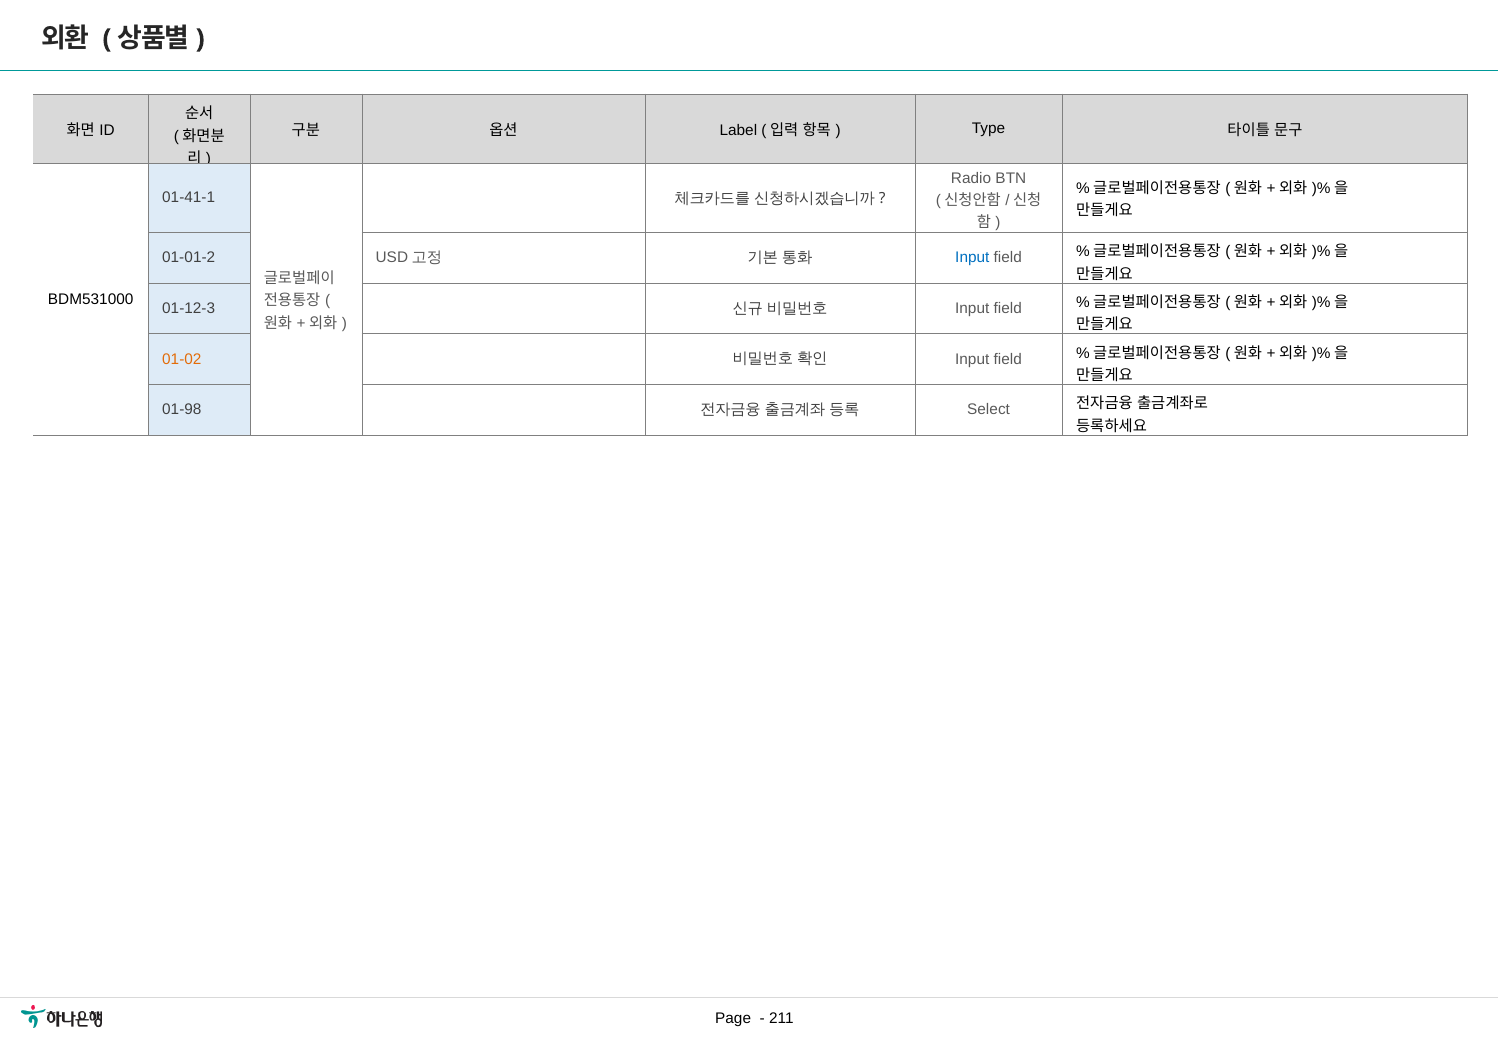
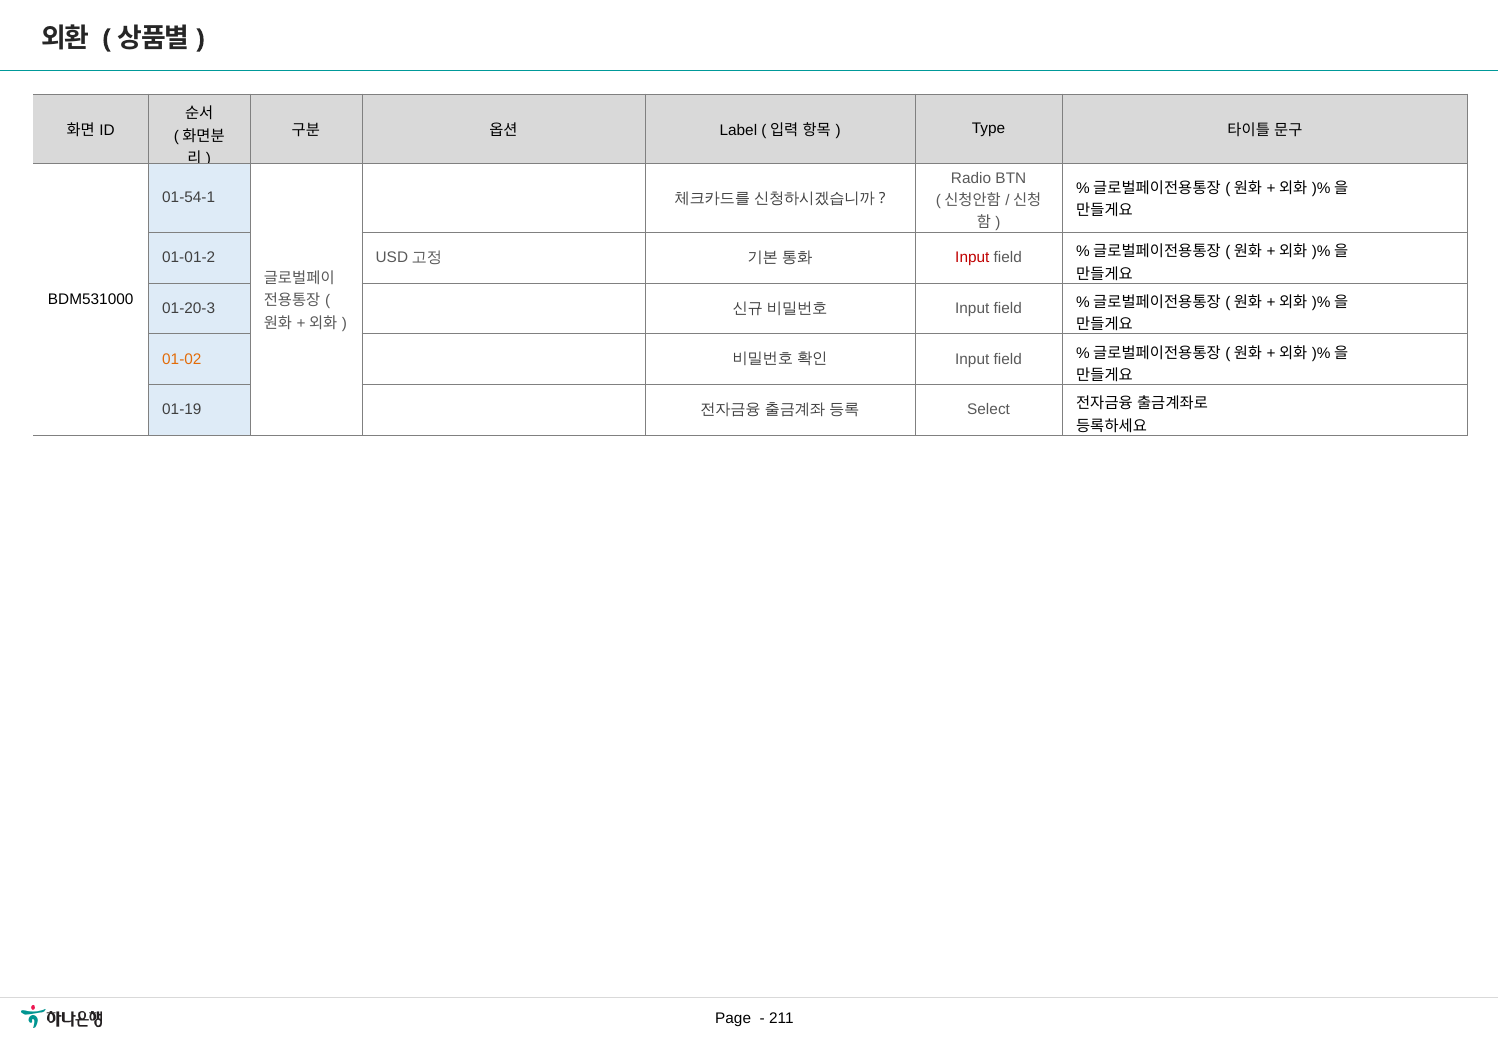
01-41-1: 01-41-1 -> 01-54-1 (189, 198)
Input colour: blue -> red (972, 258)
01-12-3: 01-12-3 -> 01-20-3 (189, 308)
01-98: 01-98 -> 01-19 (182, 410)
